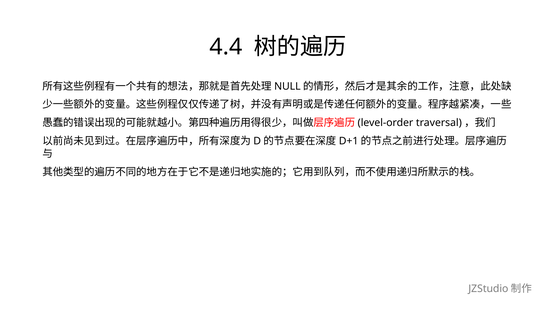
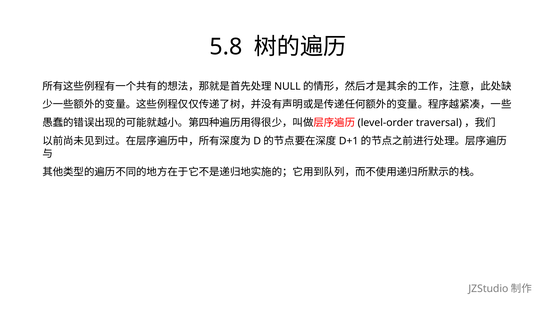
4.4: 4.4 -> 5.8 (226, 47)
